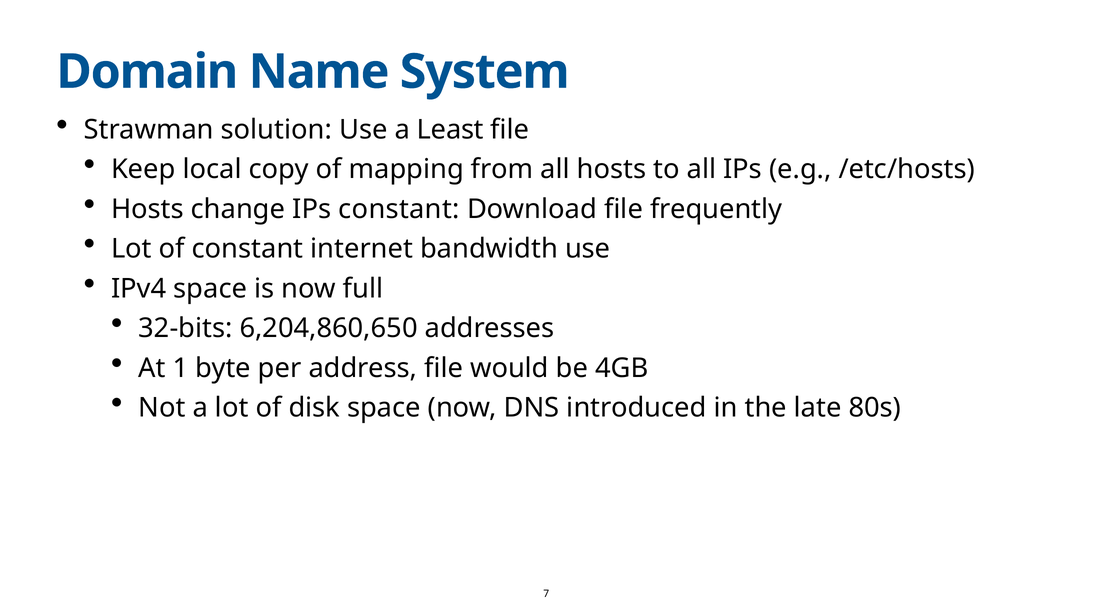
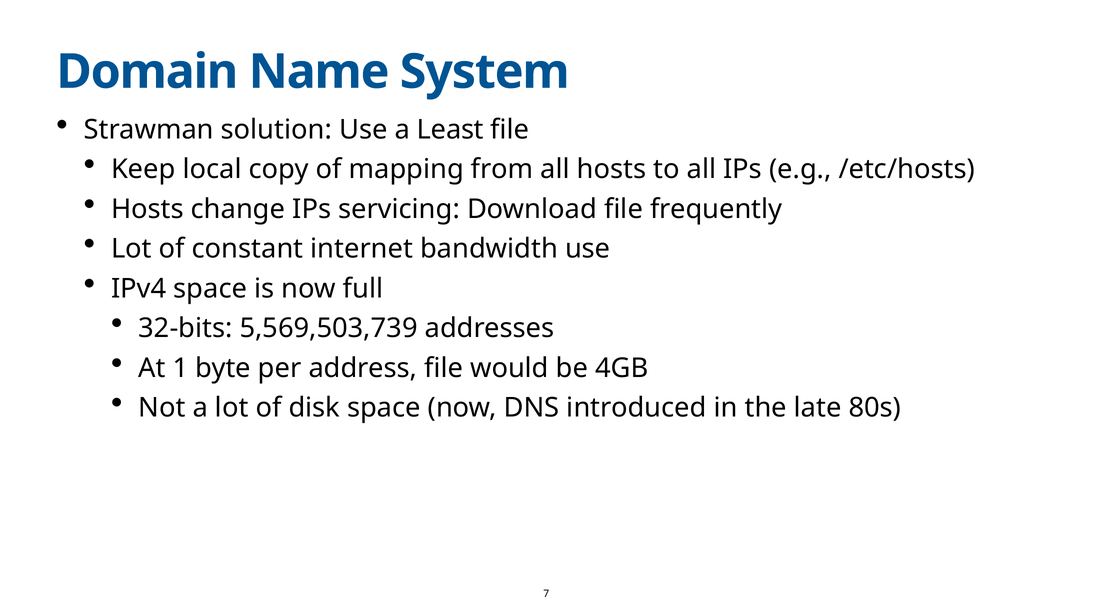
IPs constant: constant -> servicing (399, 209)
6,204,860,650: 6,204,860,650 -> 5,569,503,739 (329, 328)
